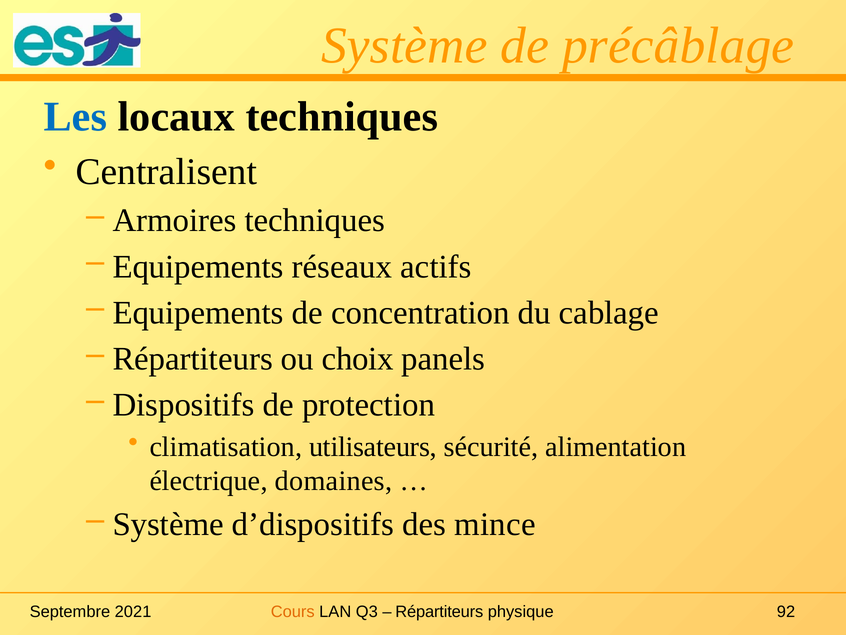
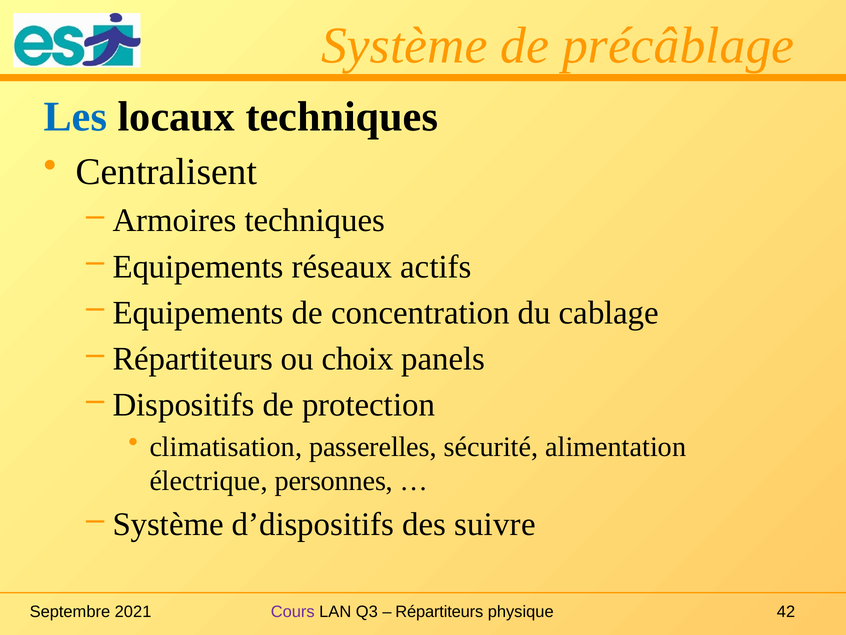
utilisateurs: utilisateurs -> passerelles (373, 447)
domaines: domaines -> personnes (334, 481)
mince: mince -> suivre (495, 524)
Cours colour: orange -> purple (293, 612)
92: 92 -> 42 (786, 612)
